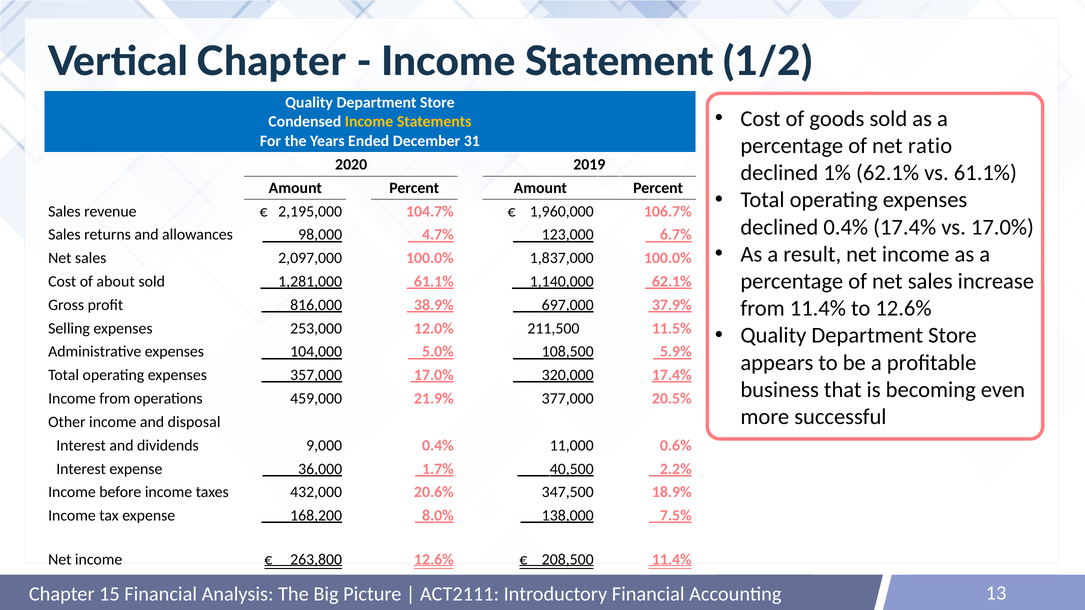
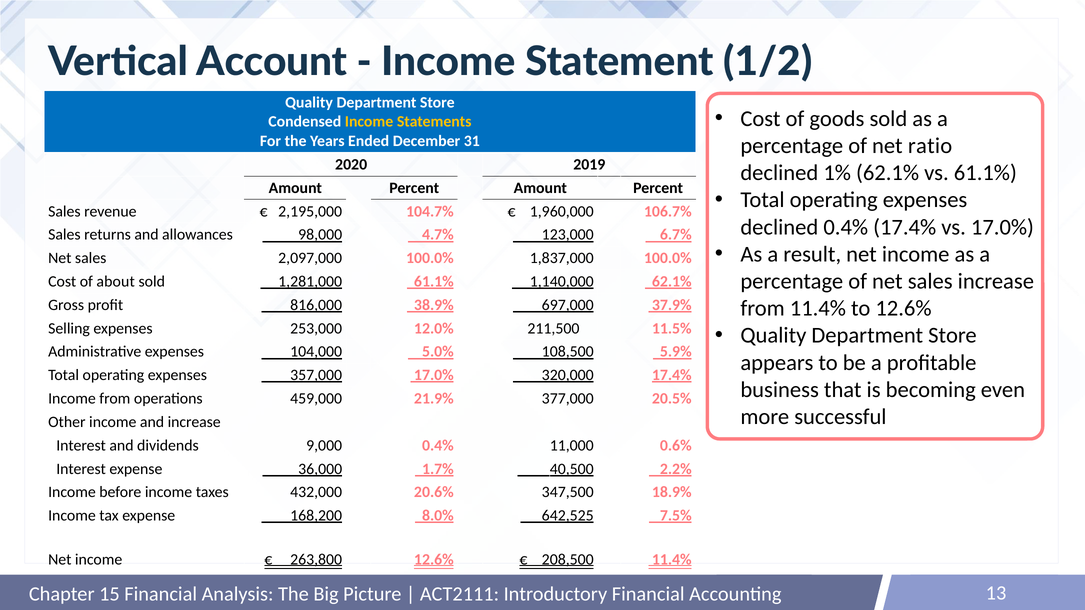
Vertical Chapter: Chapter -> Account (272, 62)
and disposal: disposal -> increase (194, 422)
138,000: 138,000 -> 642,525 (568, 516)
